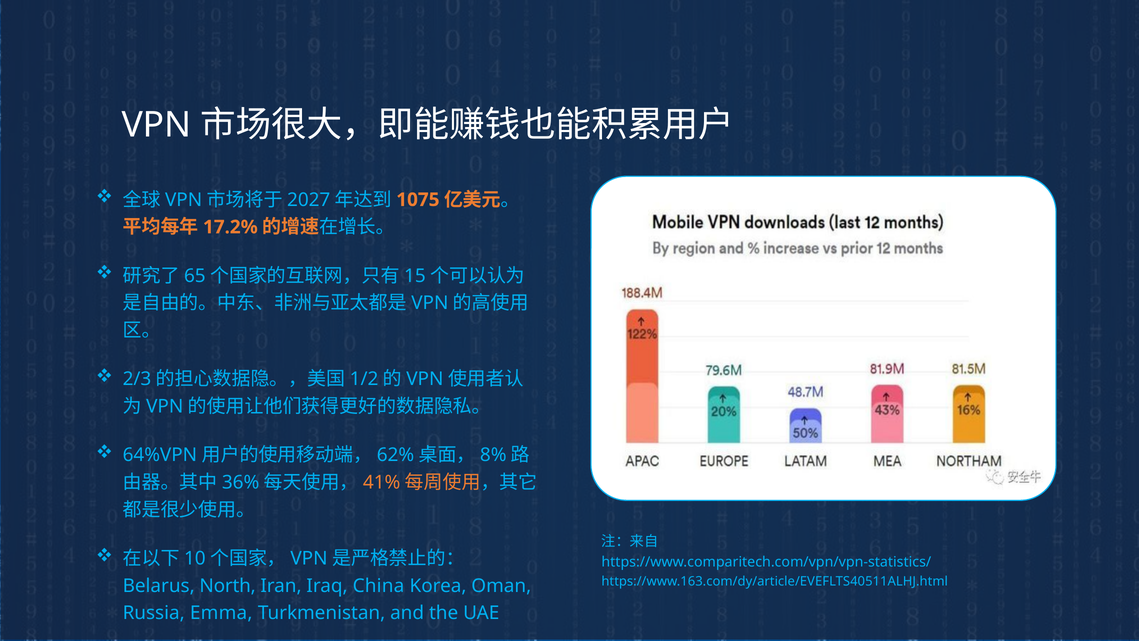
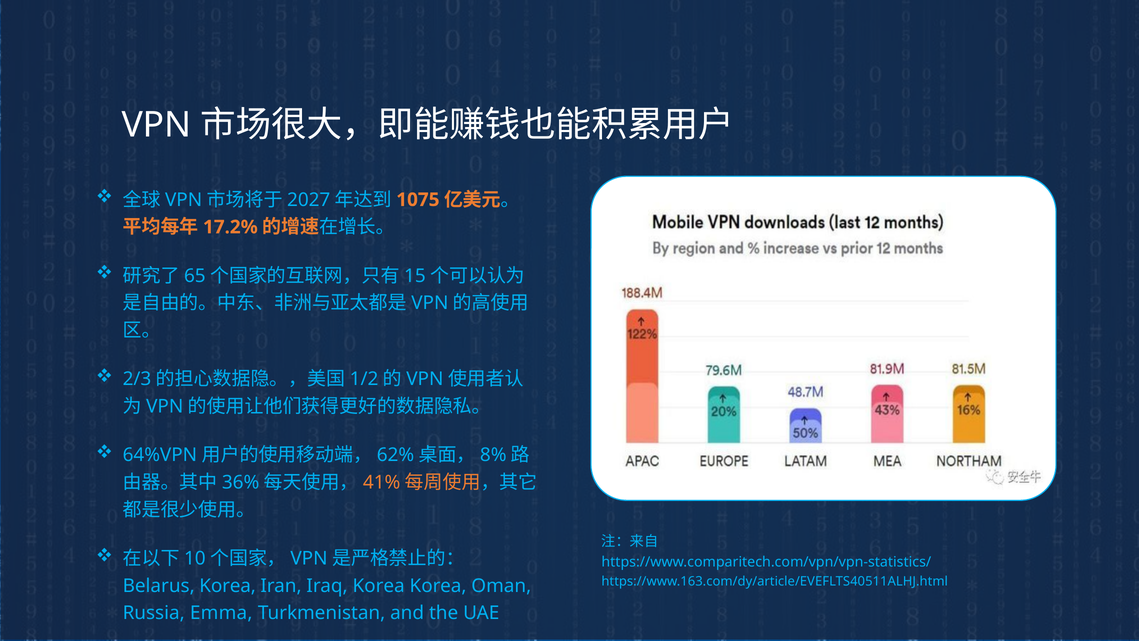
Belarus North: North -> Korea (228, 585)
Iraq China: China -> Korea (379, 585)
